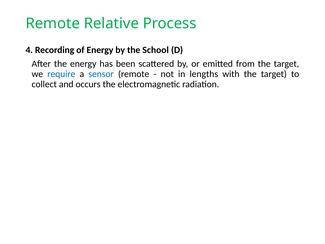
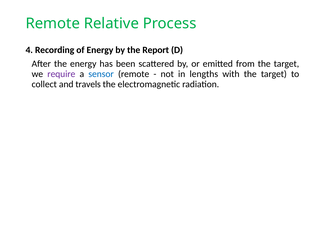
School: School -> Report (156, 50)
require colour: blue -> purple (61, 74)
occurs: occurs -> travels (88, 84)
